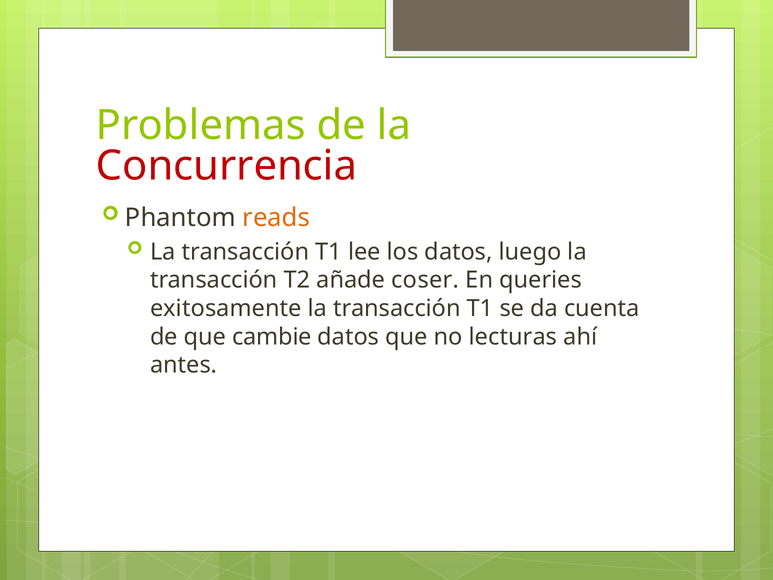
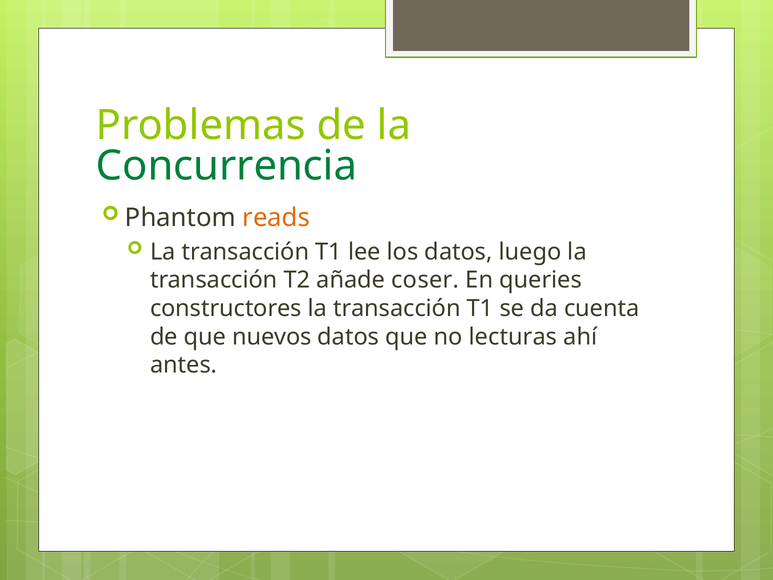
Concurrencia colour: red -> green (227, 166)
exitosamente: exitosamente -> constructores (226, 308)
cambie: cambie -> nuevos (272, 337)
